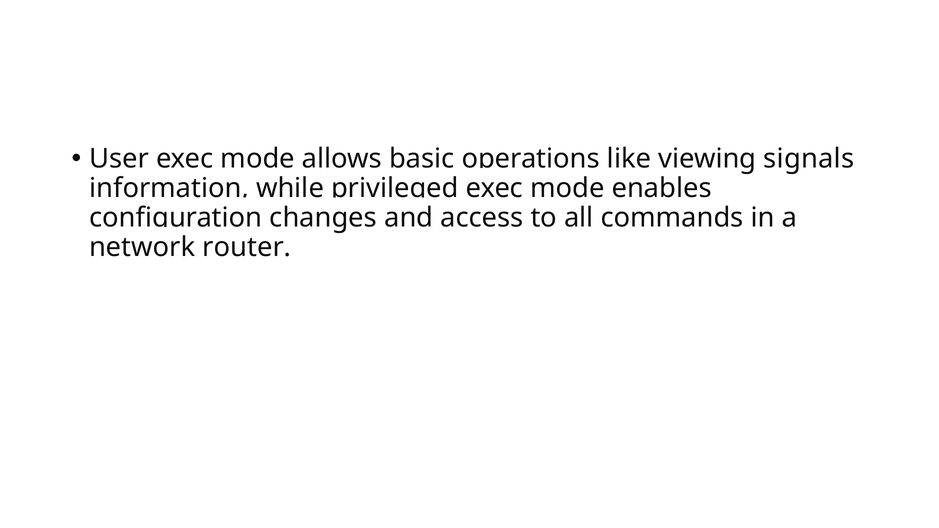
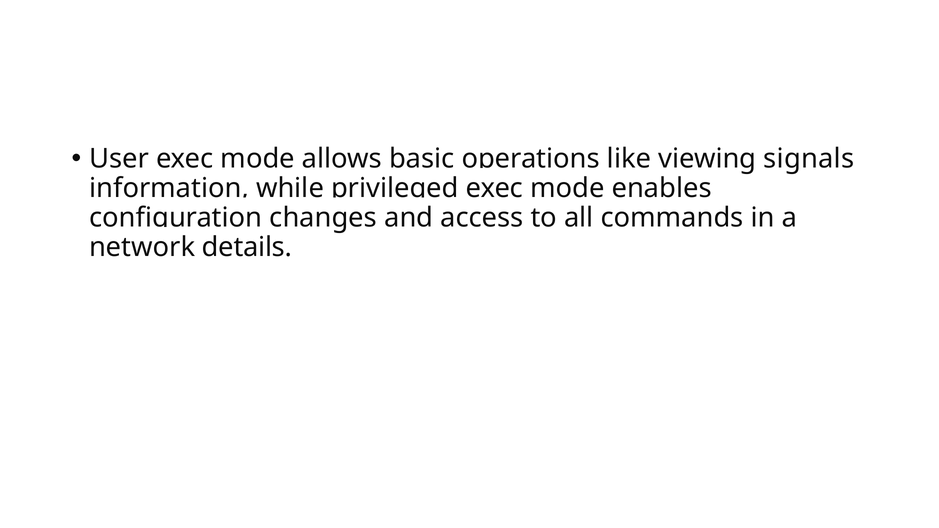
router: router -> details (247, 248)
